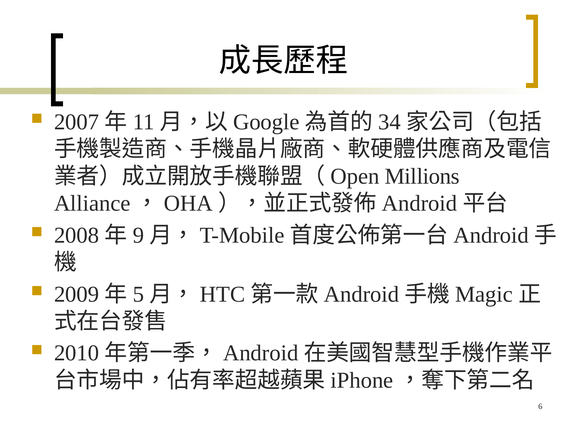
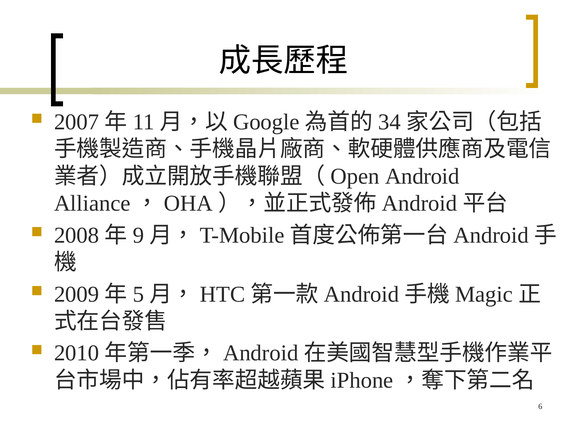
Millions: Millions -> Android (422, 176)
